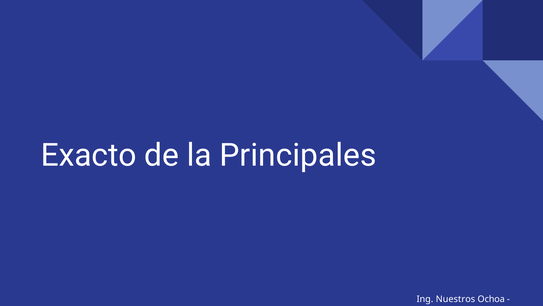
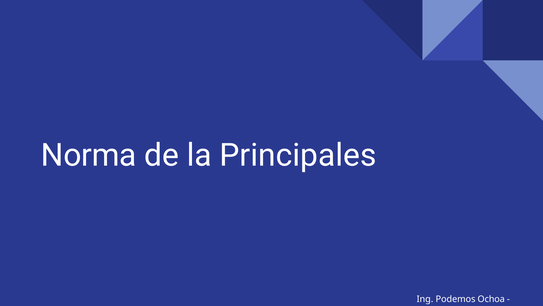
Exacto: Exacto -> Norma (89, 155)
Nuestros: Nuestros -> Podemos (456, 299)
